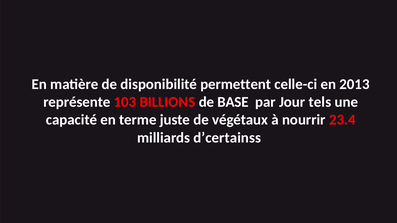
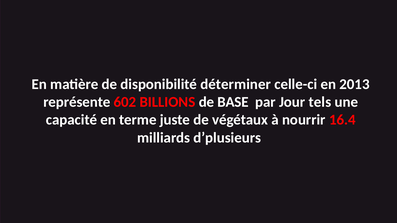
permettent: permettent -> déterminer (236, 84)
103: 103 -> 602 (125, 102)
23.4: 23.4 -> 16.4 (342, 120)
d’certainss: d’certainss -> d’plusieurs (227, 138)
